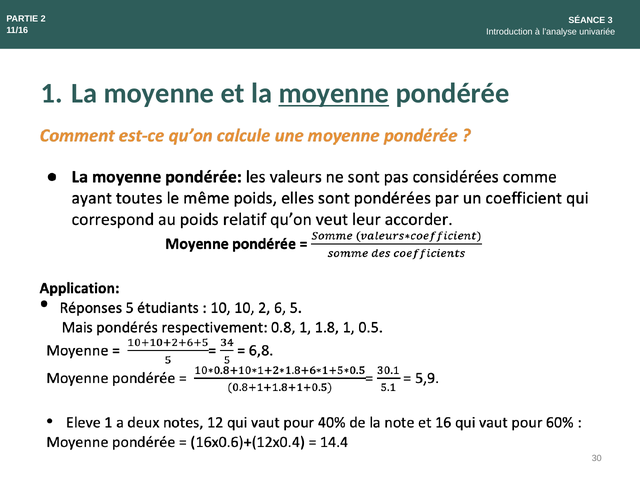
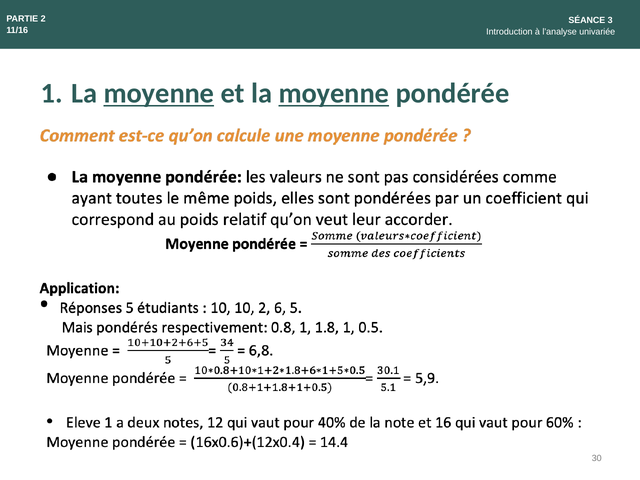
moyenne underline: none -> present (159, 94)
